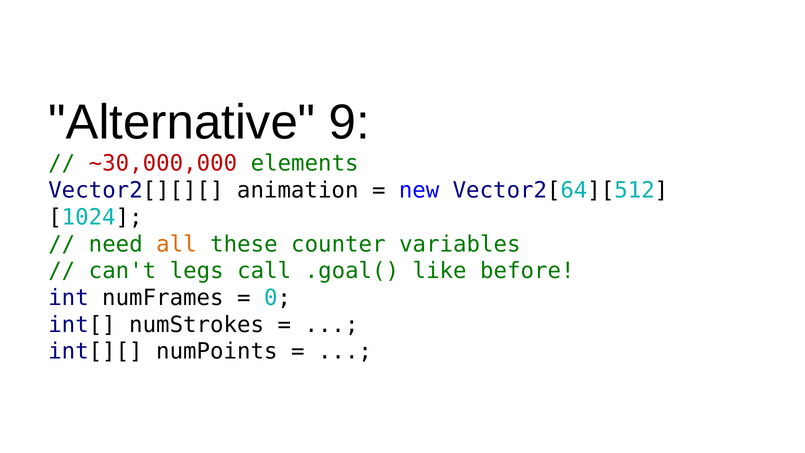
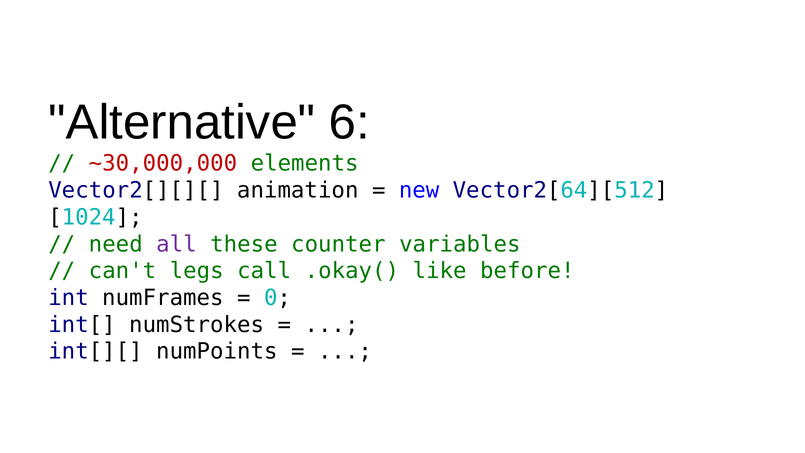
9: 9 -> 6 (349, 122)
all colour: orange -> purple (176, 244)
.goal(: .goal( -> .okay( (352, 271)
